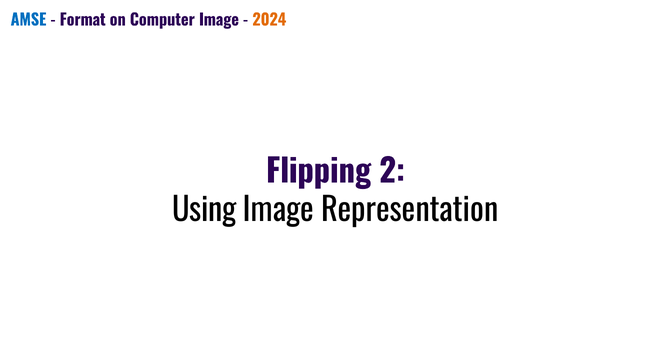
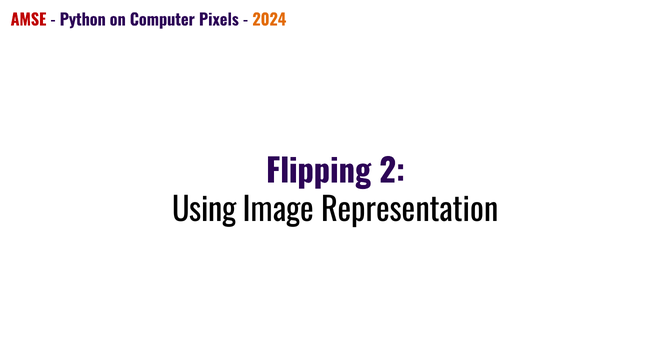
AMSE colour: blue -> red (28, 20)
Format: Format -> Python (83, 20)
Computer Image: Image -> Pixels (219, 20)
